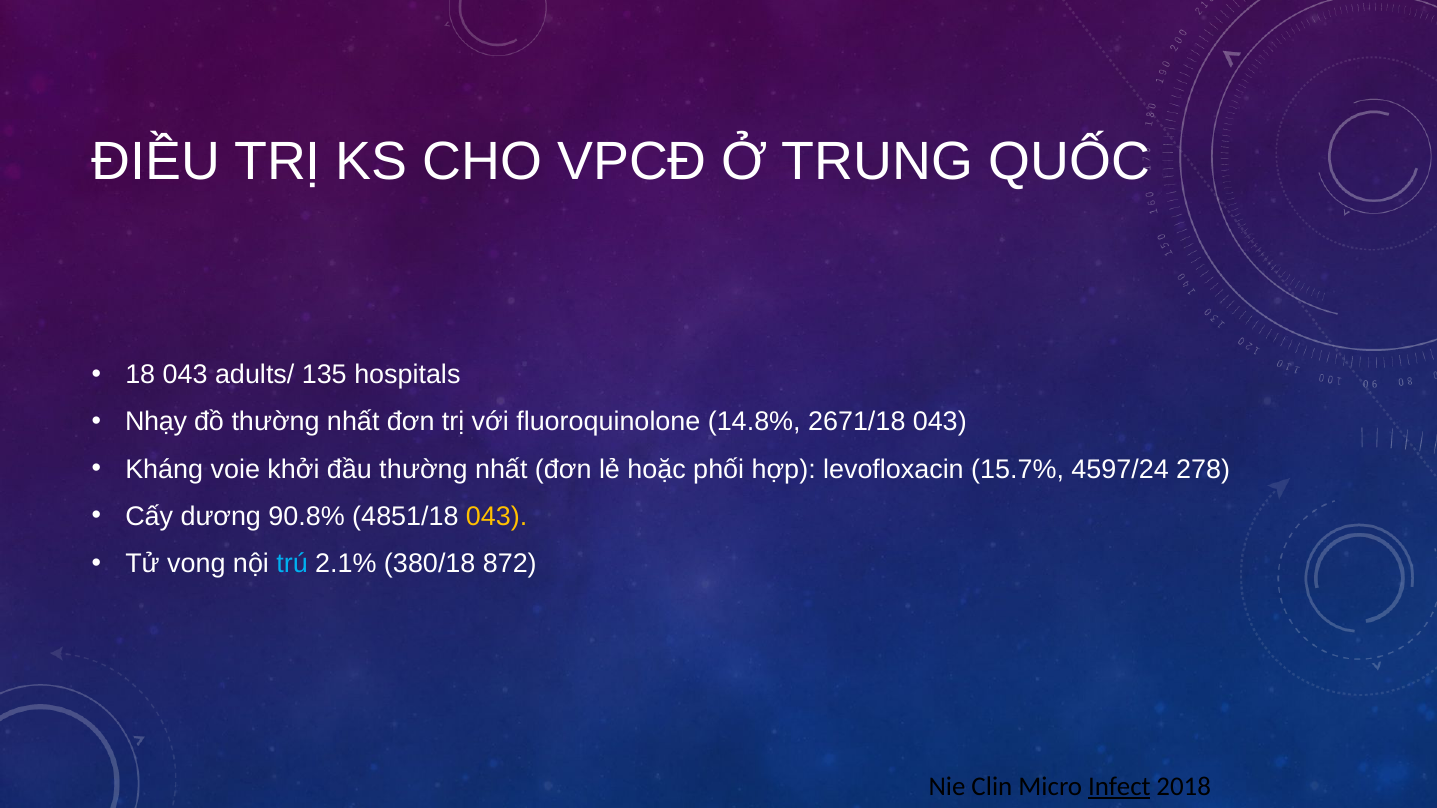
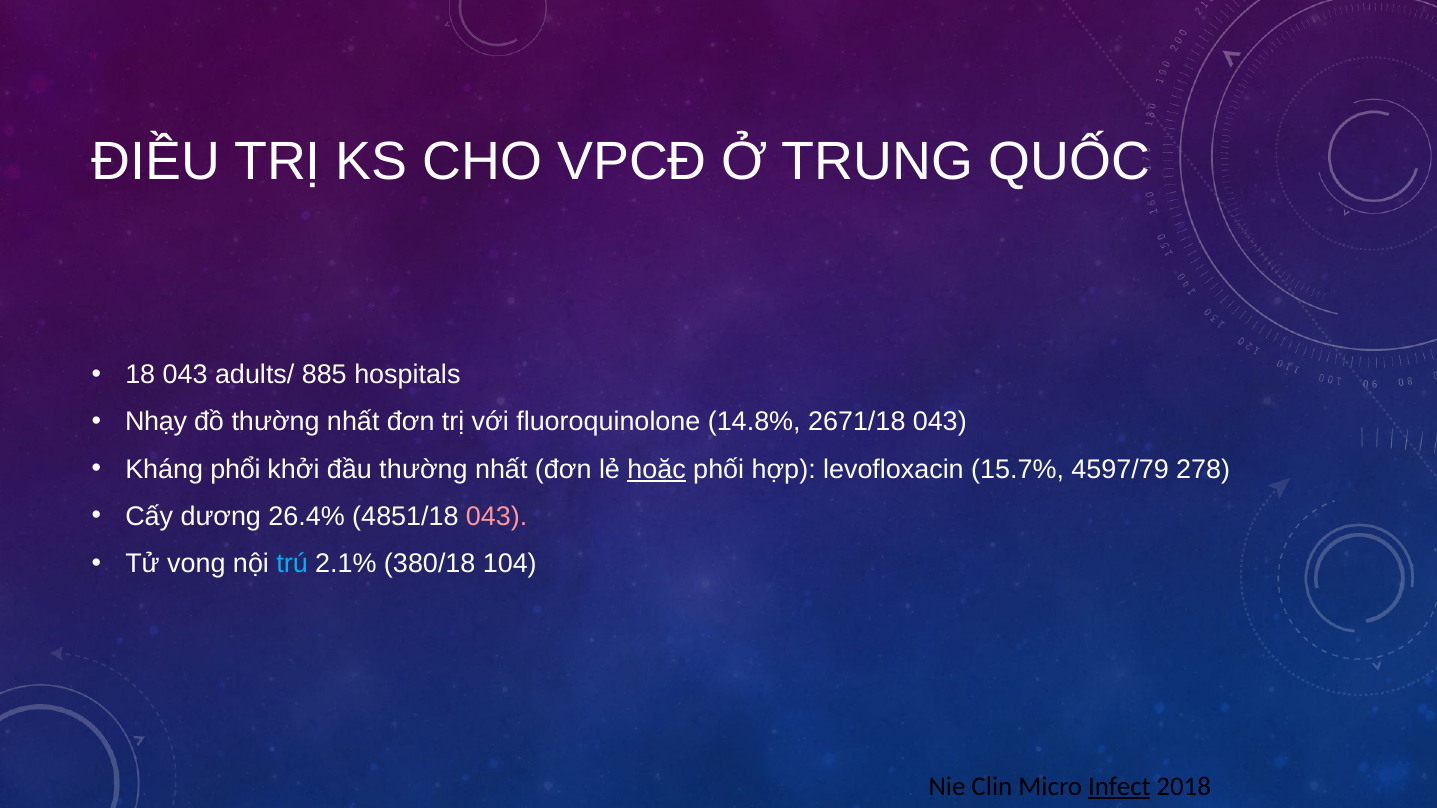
135: 135 -> 885 (324, 375)
voie: voie -> phổi (235, 469)
hoặc underline: none -> present (657, 469)
4597/24: 4597/24 -> 4597/79 (1120, 469)
90.8%: 90.8% -> 26.4% (307, 517)
043 colour: yellow -> pink (497, 517)
872: 872 -> 104 (510, 564)
